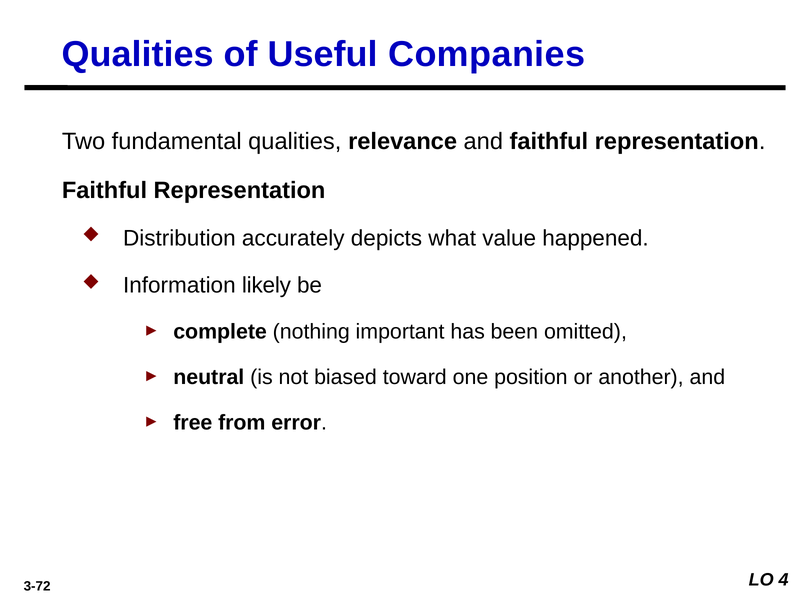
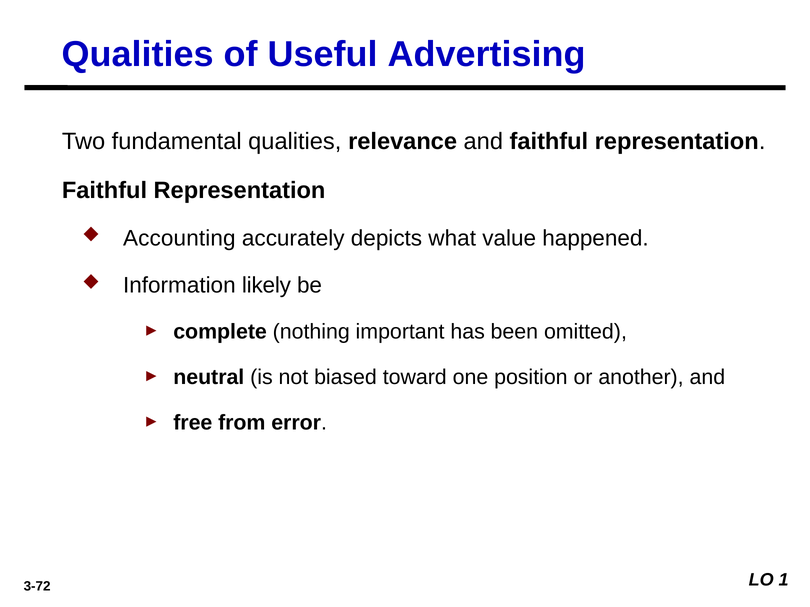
Companies: Companies -> Advertising (487, 54)
Distribution: Distribution -> Accounting (179, 238)
4: 4 -> 1 (784, 580)
